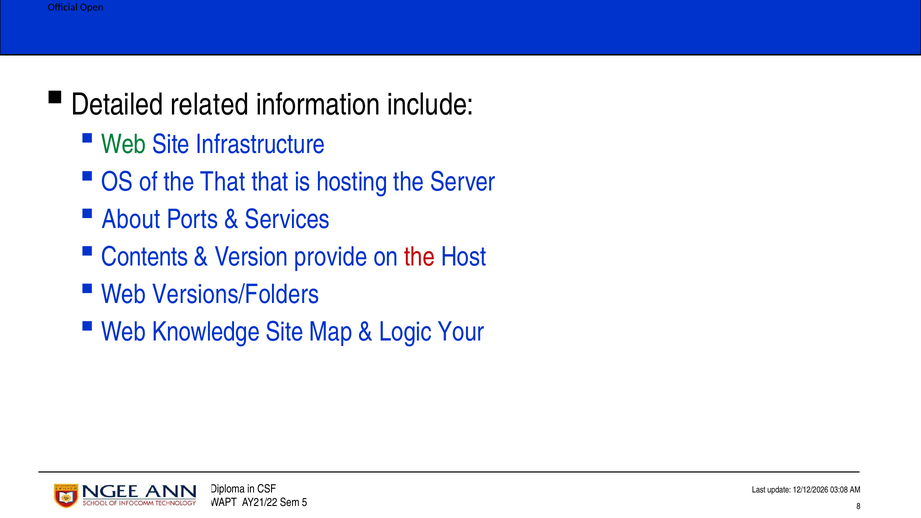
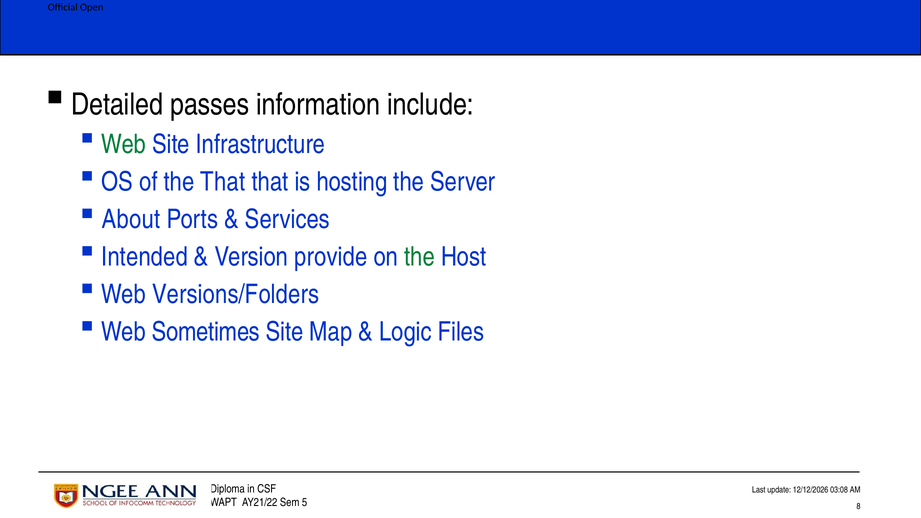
related: related -> passes (210, 105)
Contents: Contents -> Intended (145, 257)
the colour: red -> green (420, 257)
Knowledge: Knowledge -> Sometimes (206, 332)
Your: Your -> Files (461, 332)
